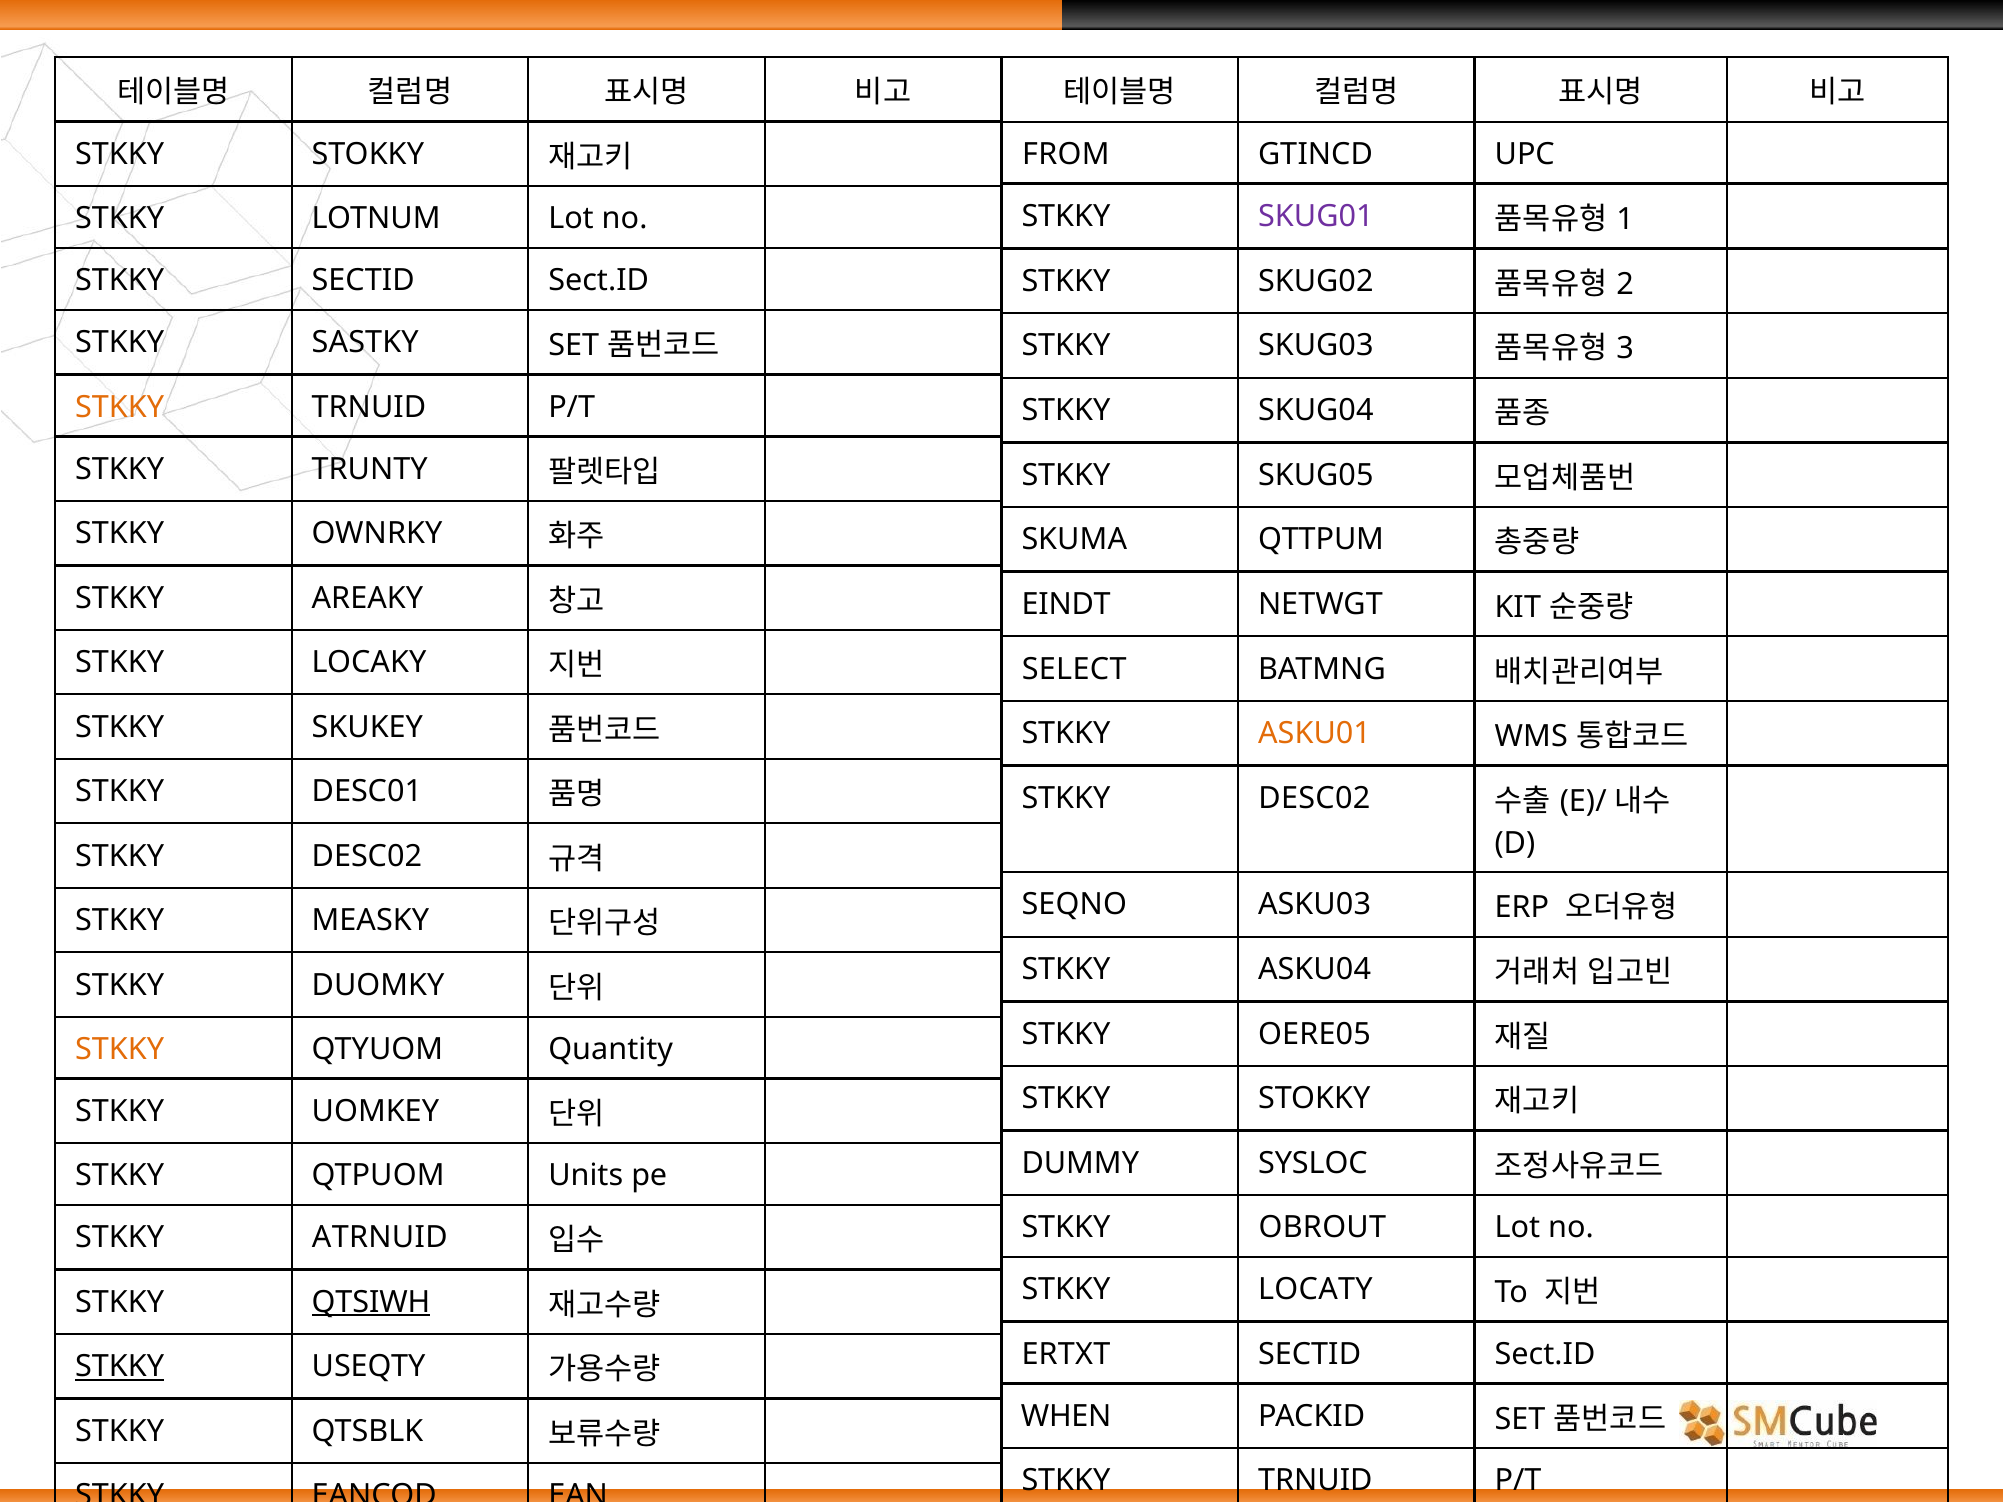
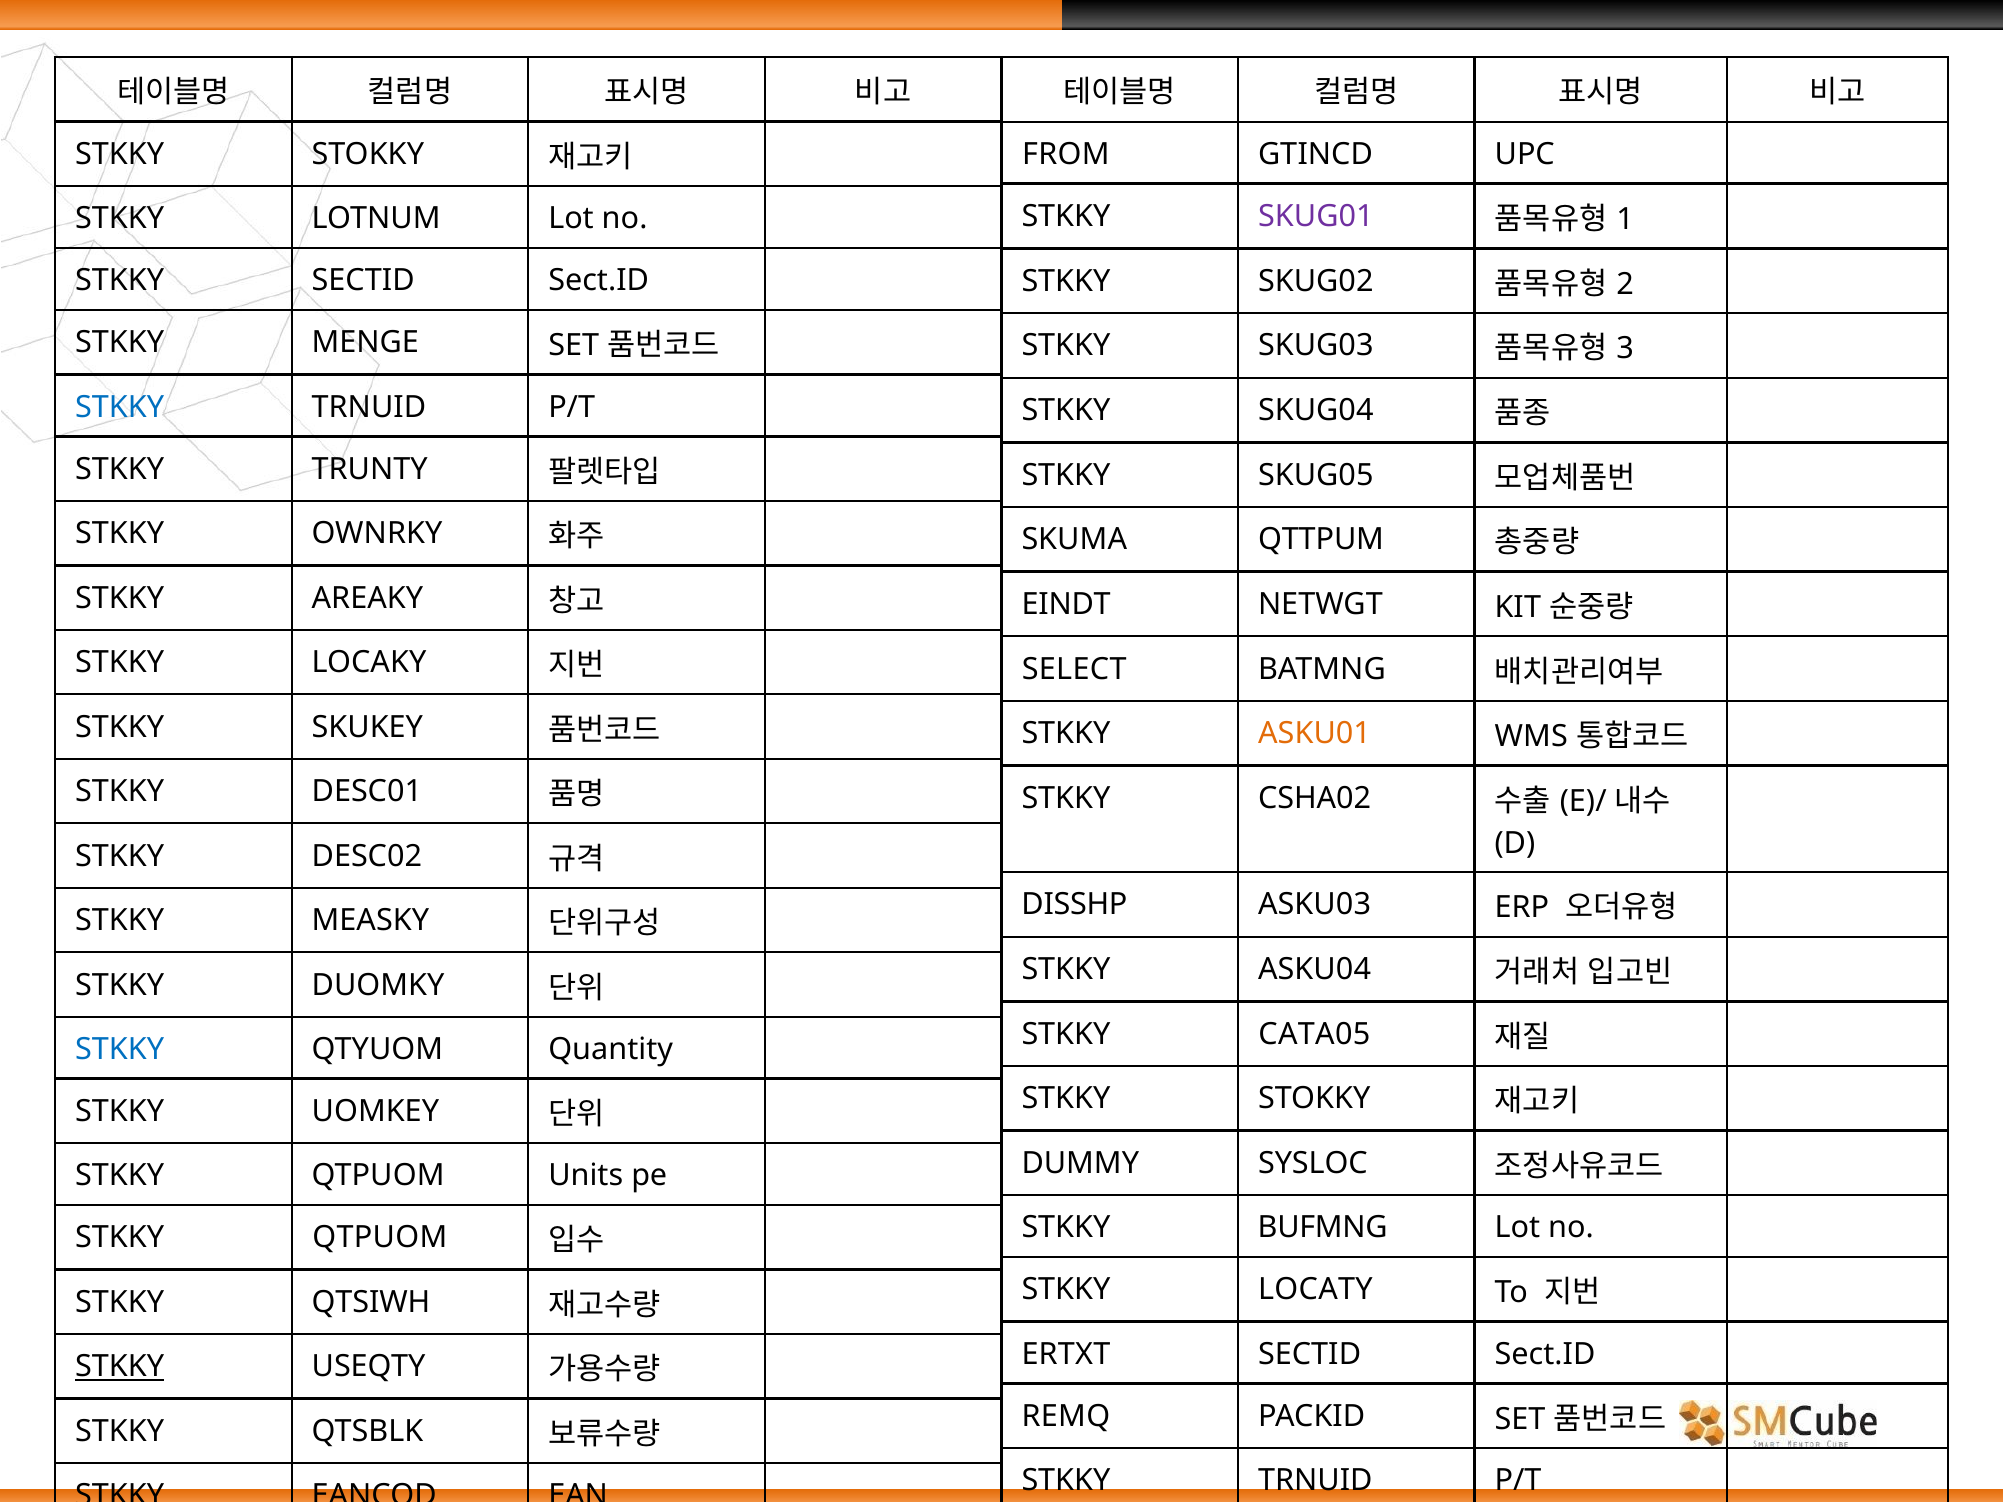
SASTKY: SASTKY -> MENGE (365, 342)
STKKY colour: orange -> blue (120, 407)
DESC02: DESC02 -> CSHA02 (1315, 798)
SEQNO: SEQNO -> DISSHP (1074, 905)
OERE05: OERE05 -> CATA05 (1314, 1034)
STKKY colour: orange -> blue (120, 1050)
OBROUT: OBROUT -> BUFMNG (1323, 1228)
ATRNUID: ATRNUID -> QTPUOM (380, 1238)
QTSIWH underline: present -> none (371, 1302)
WHEN: WHEN -> REMQ (1066, 1416)
